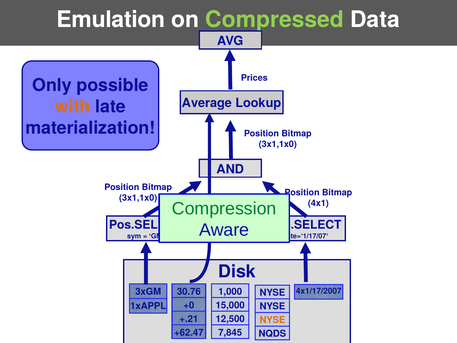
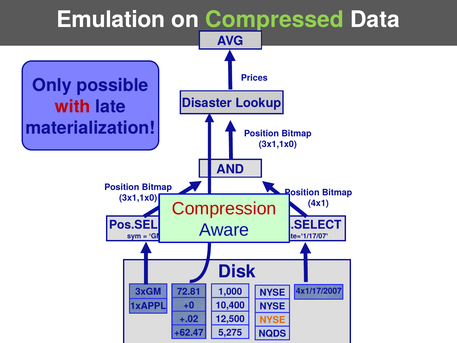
Average: Average -> Disaster (207, 103)
with colour: orange -> red (73, 107)
Compression colour: green -> red (224, 209)
30.76: 30.76 -> 72.81 (189, 291)
15,000: 15,000 -> 10,400 (230, 305)
+.21: +.21 -> +.02 (189, 319)
7,845: 7,845 -> 5,275 (230, 332)
